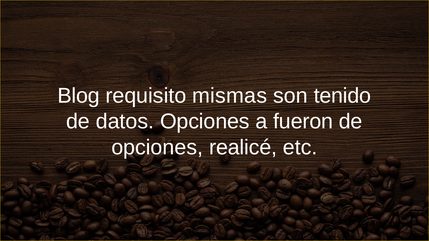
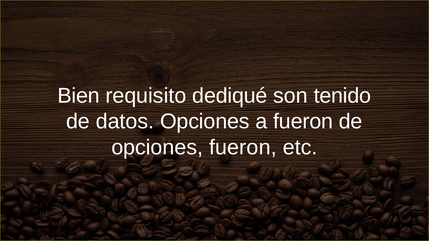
Blog: Blog -> Bien (79, 96)
mismas: mismas -> dediqué (230, 96)
opciones realicé: realicé -> fueron (243, 147)
